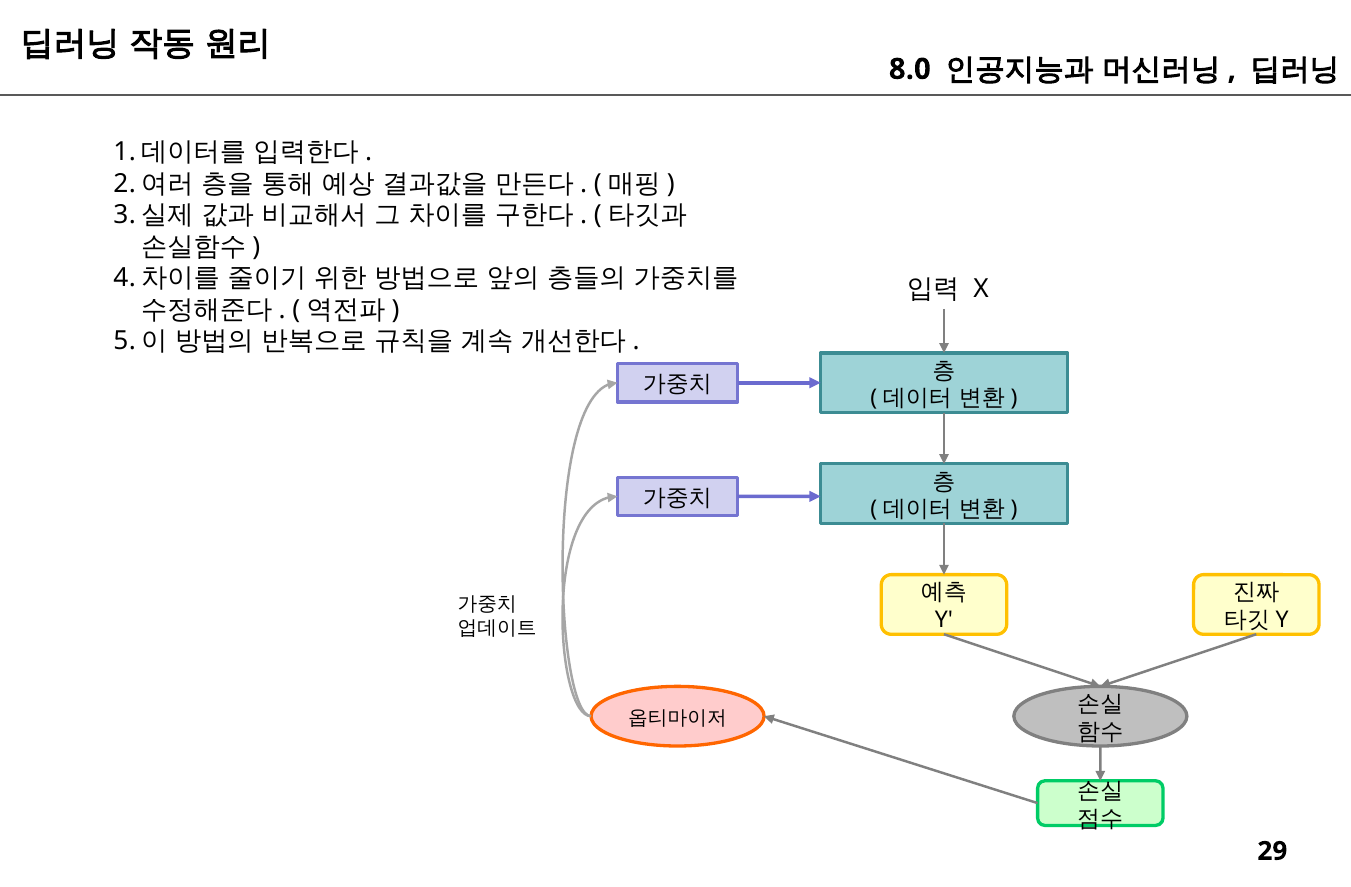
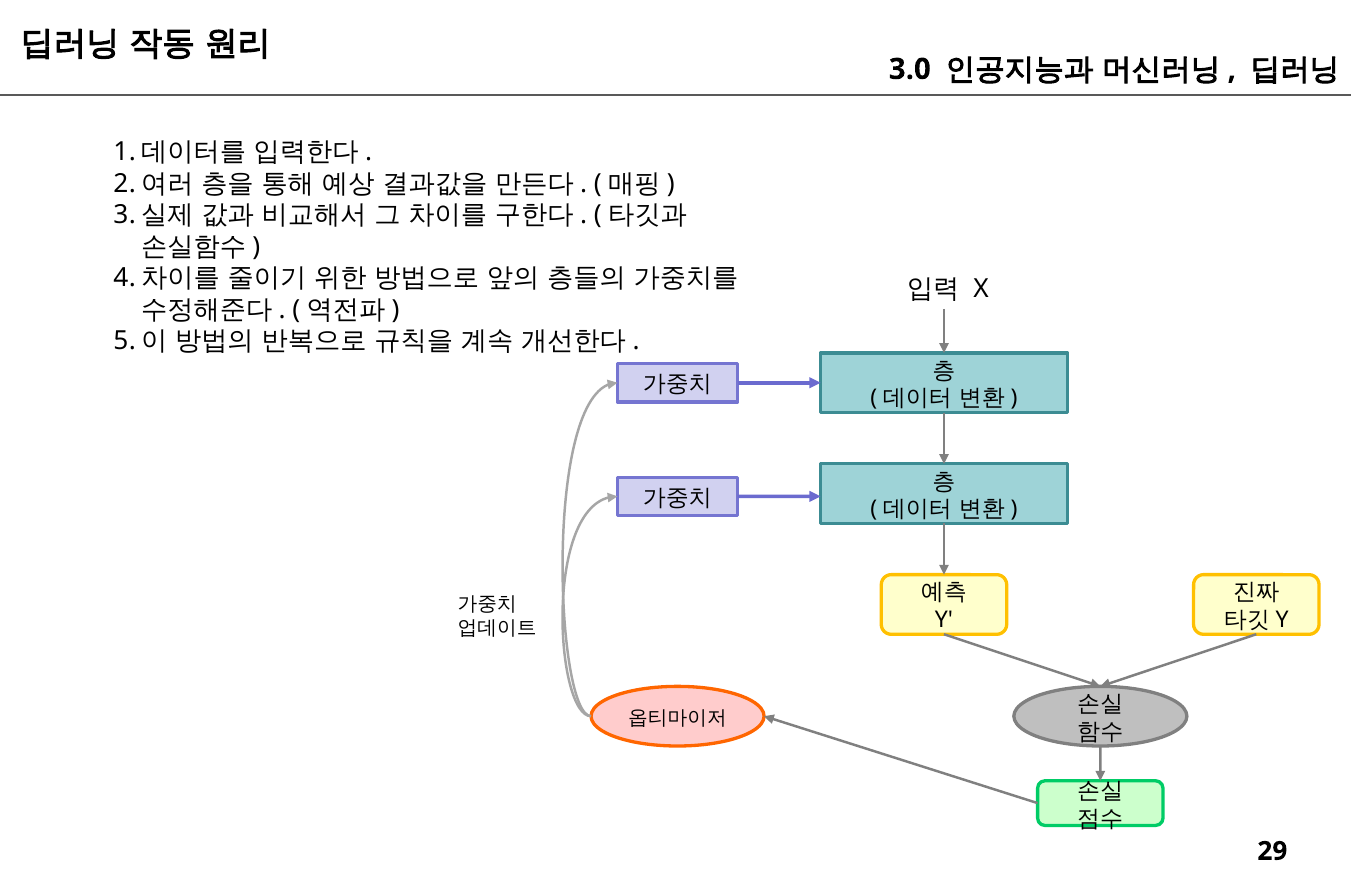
8.0: 8.0 -> 3.0 (910, 69)
